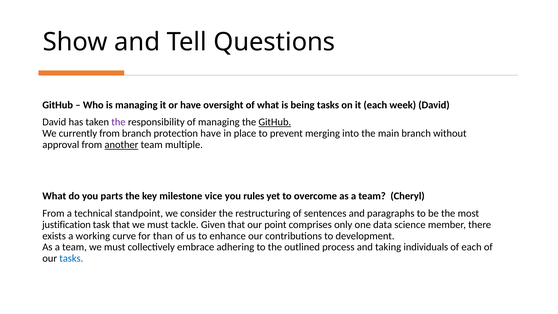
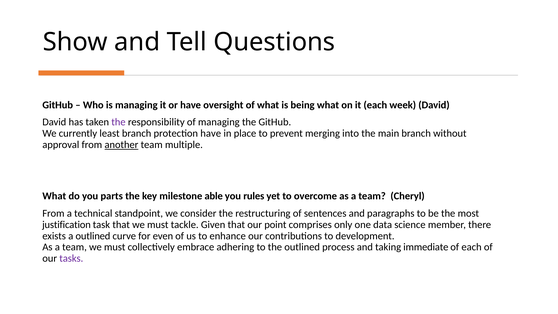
being tasks: tasks -> what (328, 105)
GitHub underline: present -> none (275, 122)
currently from: from -> least (110, 133)
vice: vice -> able (214, 196)
a working: working -> outlined (93, 236)
than: than -> even (163, 236)
individuals: individuals -> immediate (426, 247)
tasks colour: blue -> purple (71, 258)
